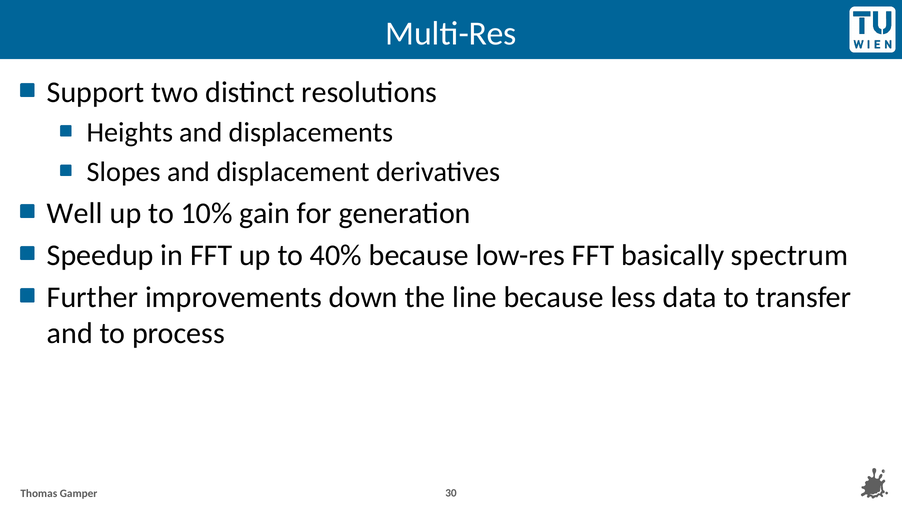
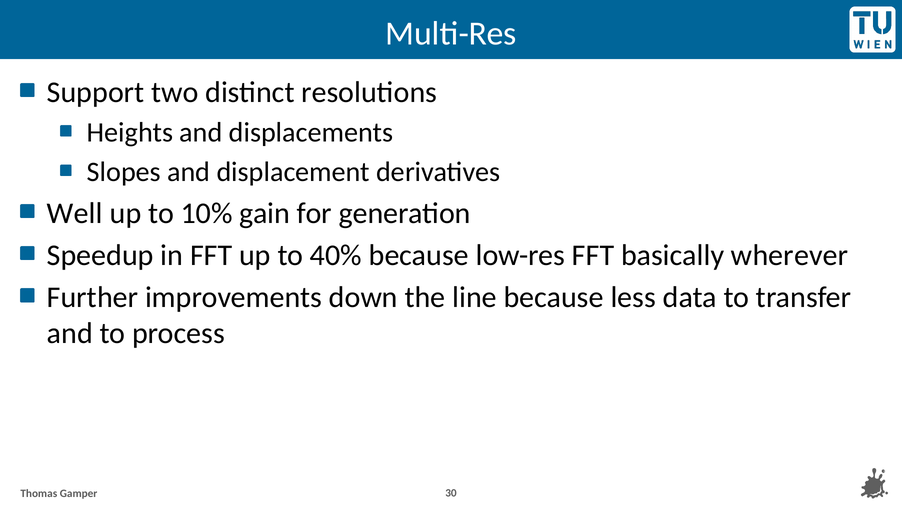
spectrum: spectrum -> wherever (790, 255)
